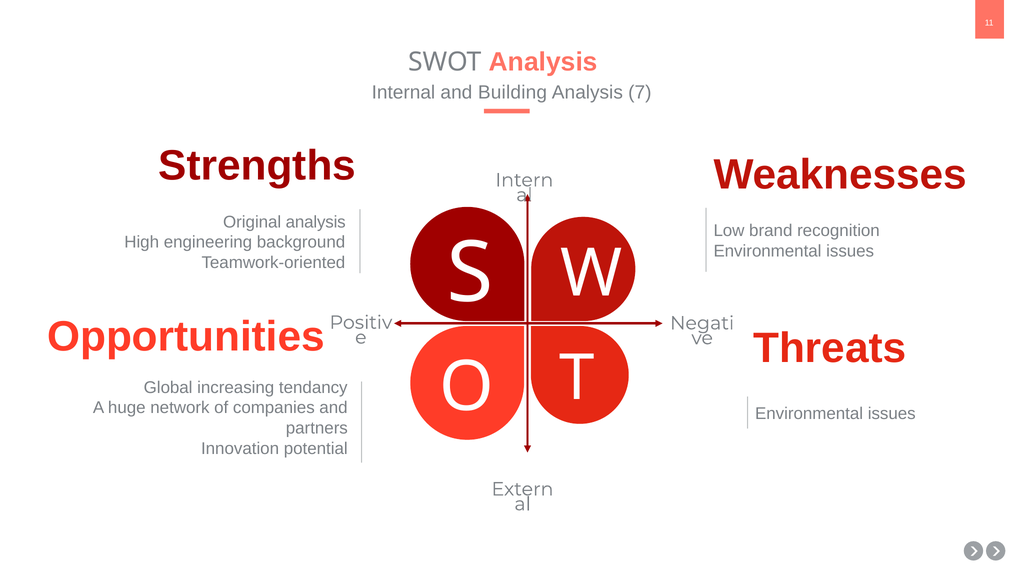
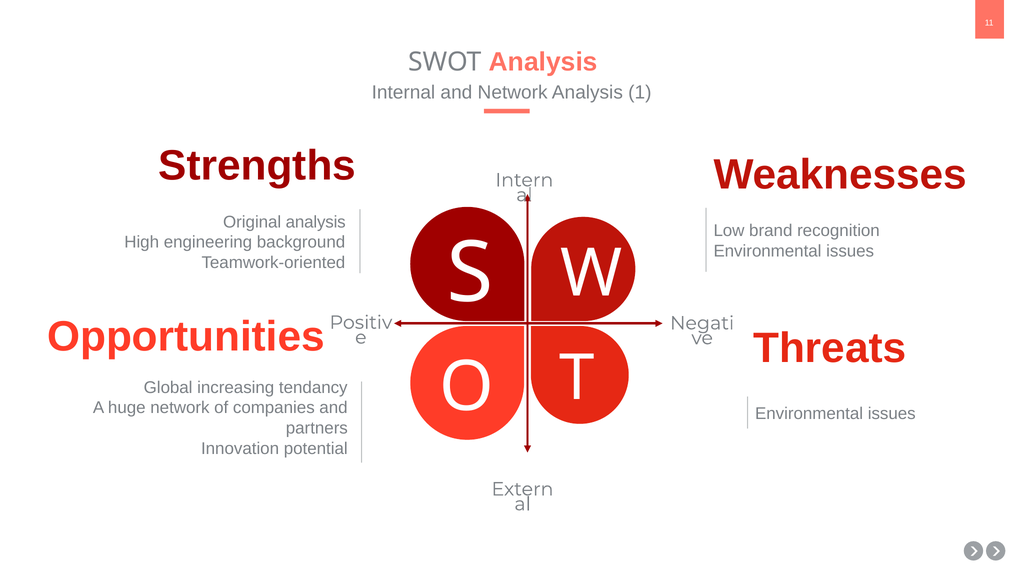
and Building: Building -> Network (513, 92)
7: 7 -> 1 (640, 92)
